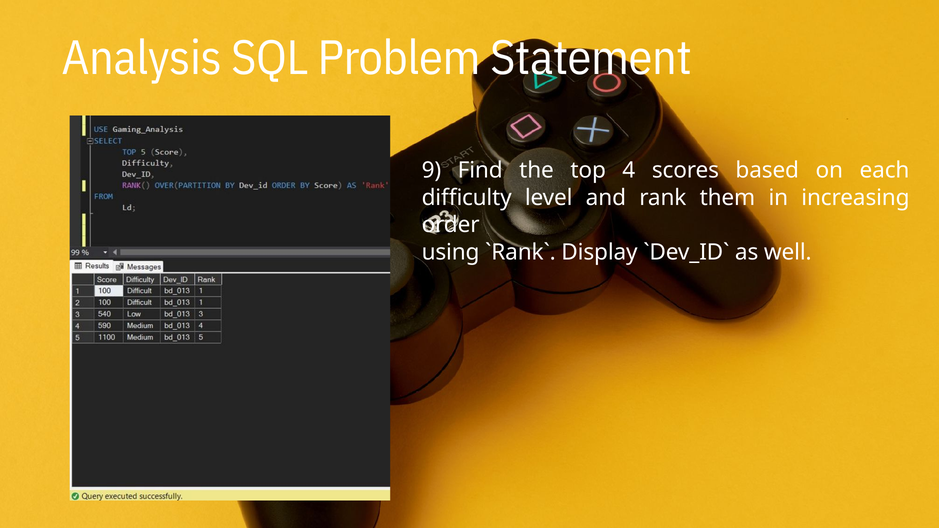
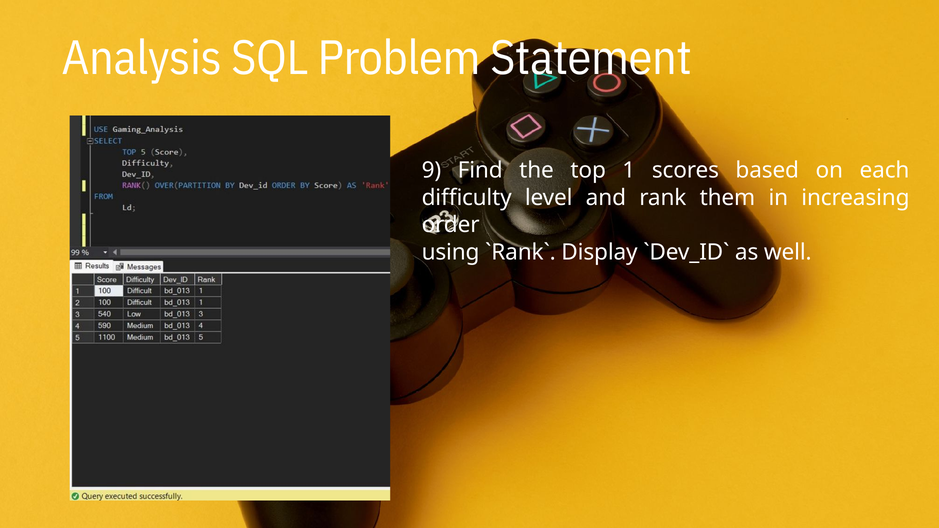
4: 4 -> 1 (629, 170)
